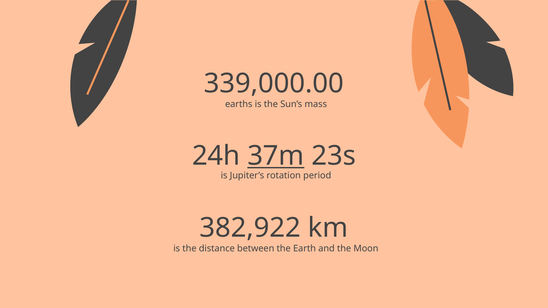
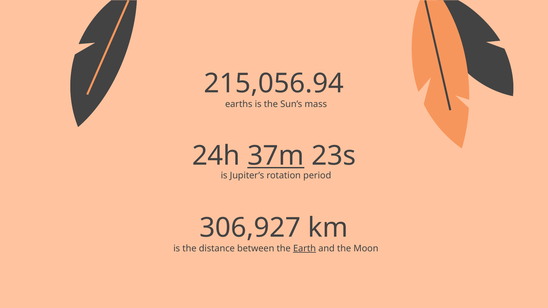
339,000.00: 339,000.00 -> 215,056.94 (274, 84)
382,922: 382,922 -> 306,927 (250, 228)
Earth underline: none -> present (305, 249)
